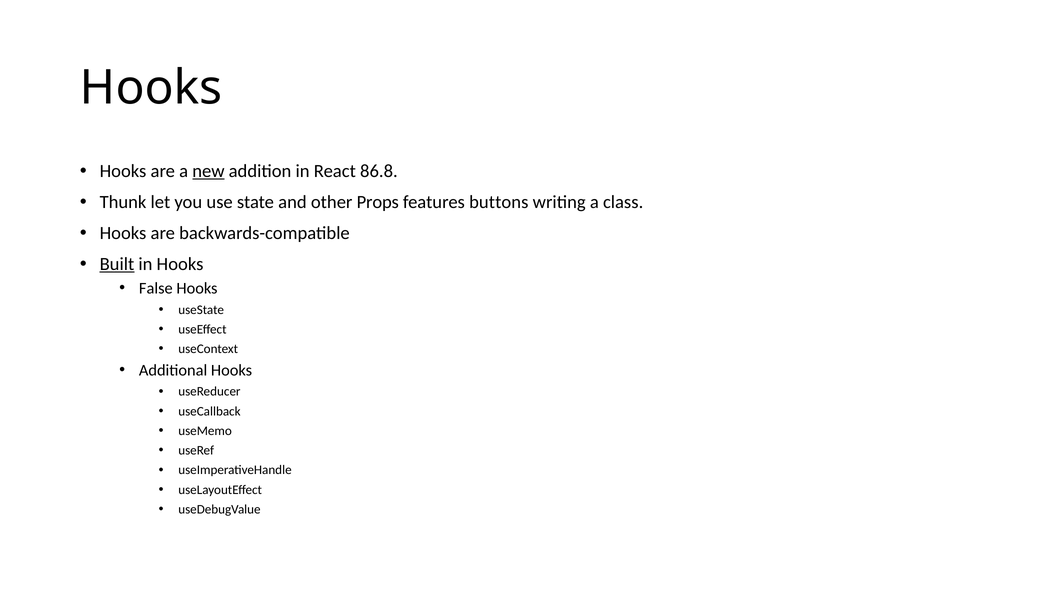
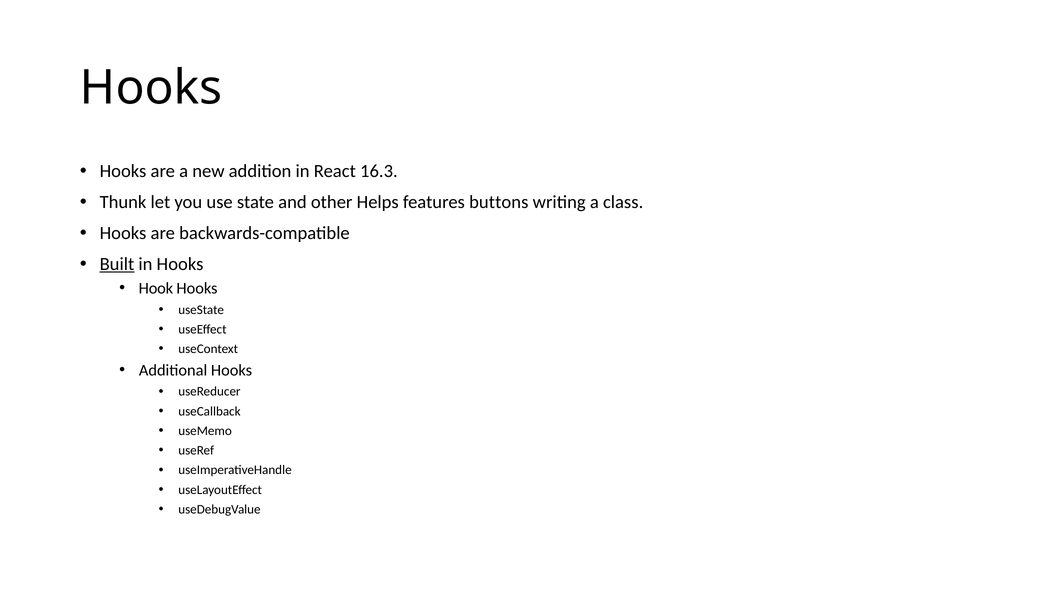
new underline: present -> none (208, 171)
86.8: 86.8 -> 16.3 (379, 171)
Props: Props -> Helps (378, 202)
False: False -> Hook (156, 288)
